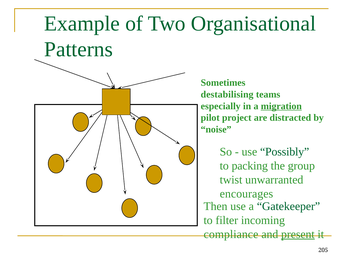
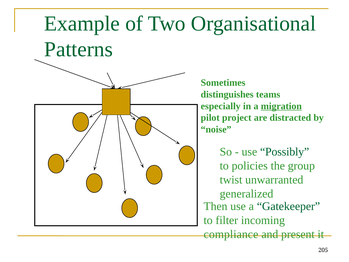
destabilising: destabilising -> distinguishes (227, 94)
packing: packing -> policies (250, 166)
encourages: encourages -> generalized (247, 194)
present underline: present -> none (298, 234)
